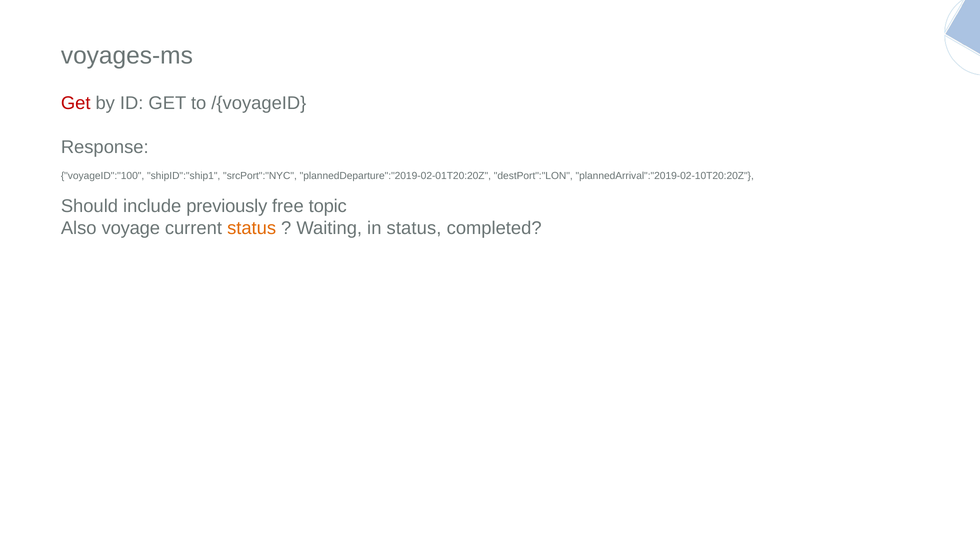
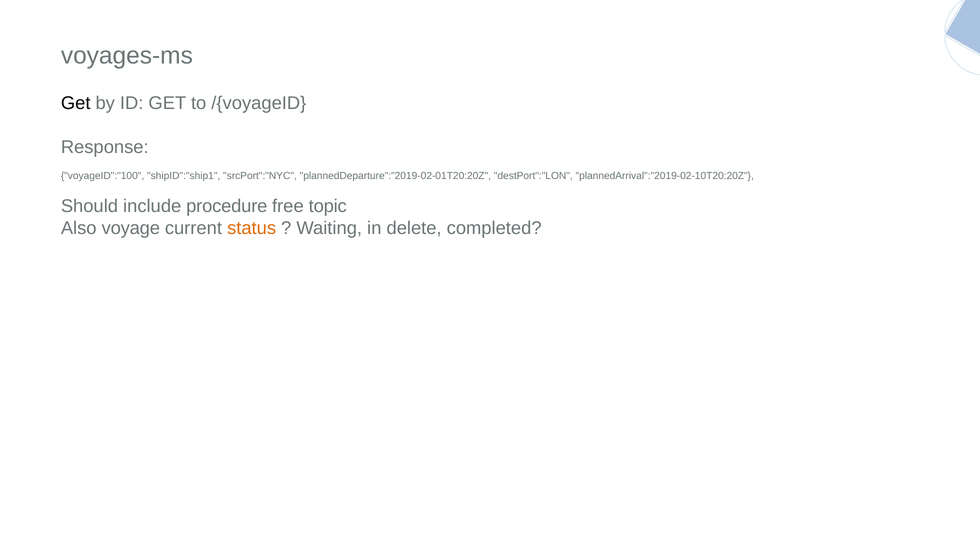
Get colour: red -> black (76, 103)
previously: previously -> procedure (227, 206)
in status: status -> delete (414, 228)
